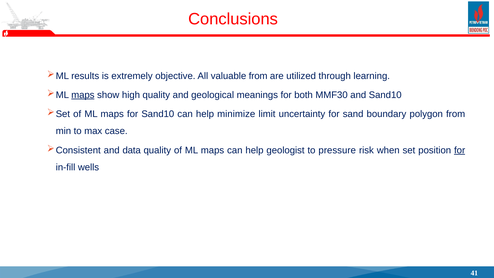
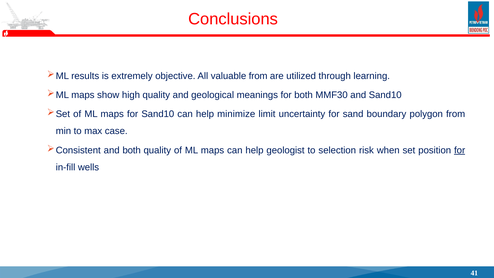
maps underline: present -> none (83, 95)
and data: data -> both (132, 150)
pressure: pressure -> selection (337, 150)
